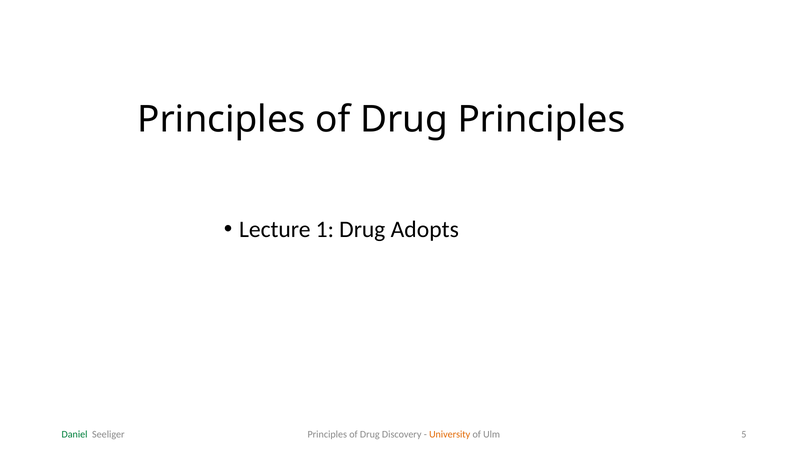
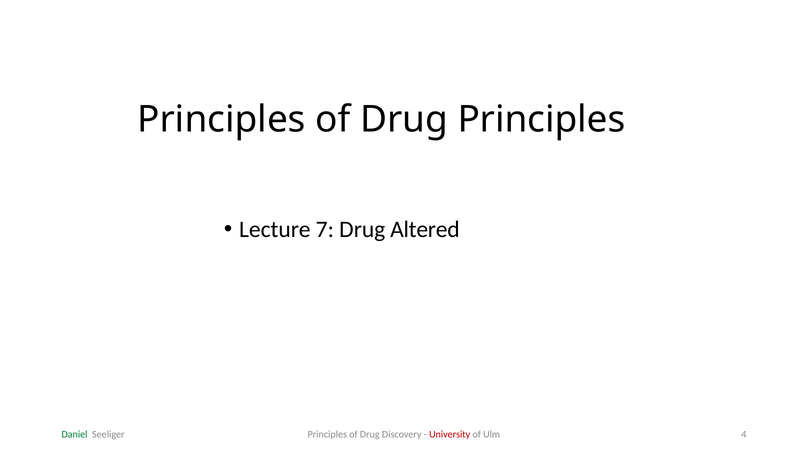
1: 1 -> 7 (325, 229)
Adopts: Adopts -> Altered (425, 229)
University colour: orange -> red (450, 434)
5: 5 -> 4 (744, 434)
